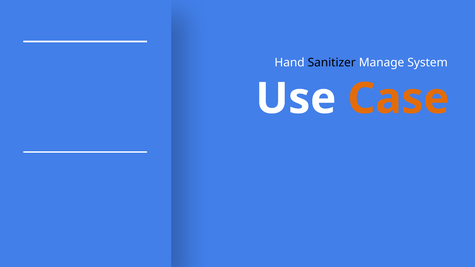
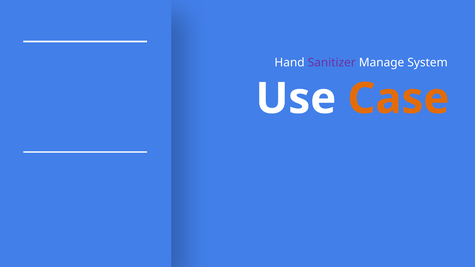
Sanitizer colour: black -> purple (332, 63)
